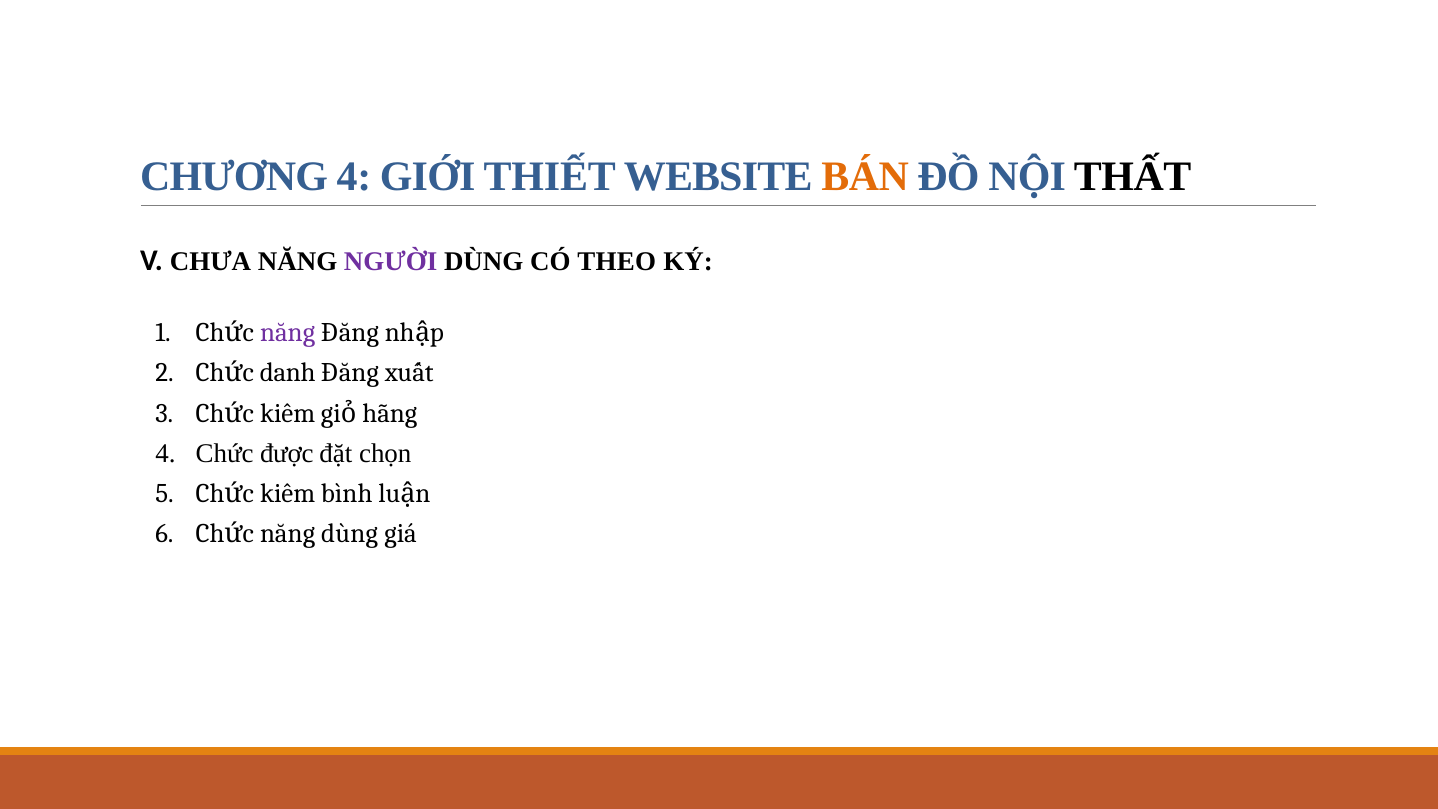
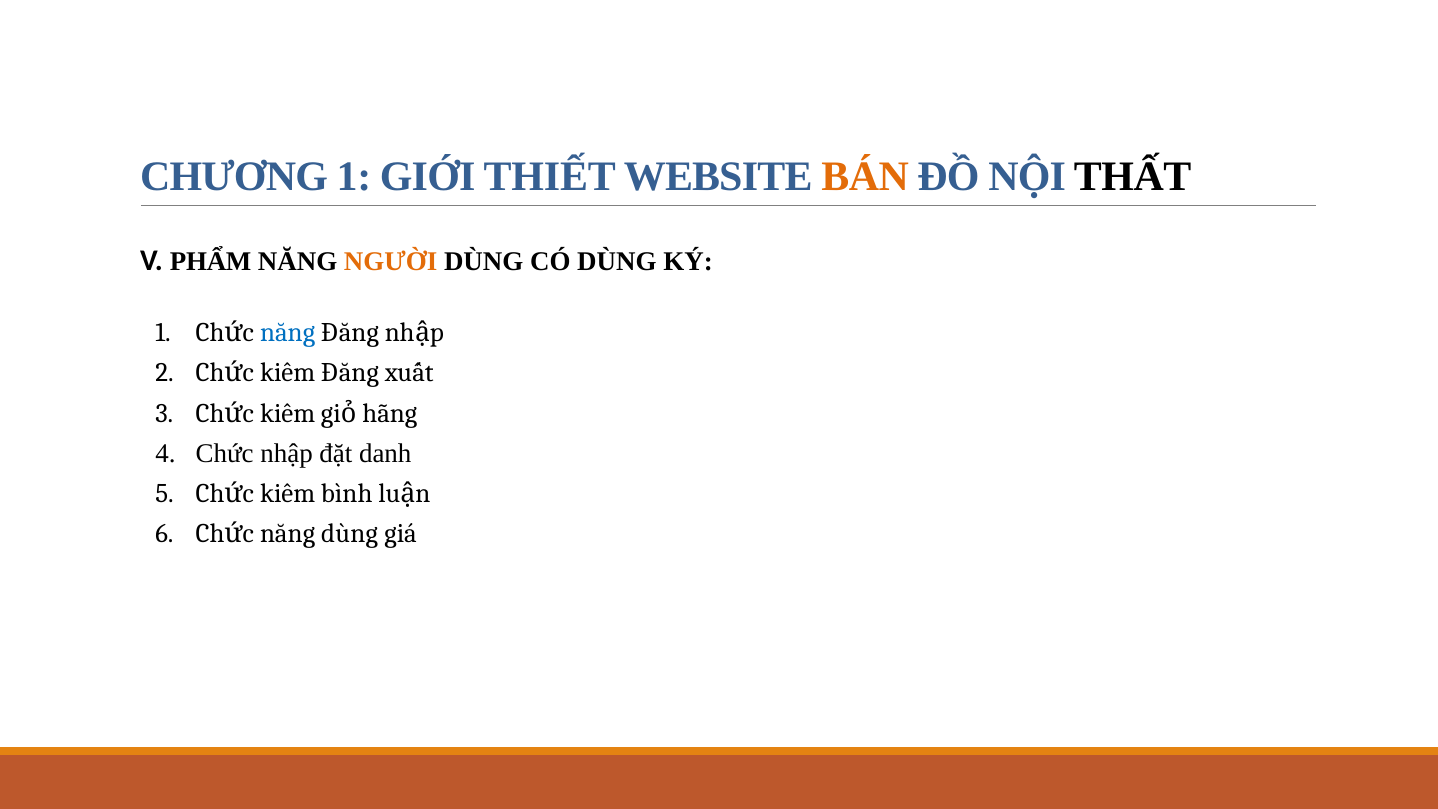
CHƯƠNG 4: 4 -> 1 (354, 177)
CHƯA: CHƯA -> PHẨM (211, 262)
NGƯỜI colour: purple -> orange (391, 262)
CÓ THEO: THEO -> DÙNG (617, 262)
năng colour: purple -> blue (288, 333)
danh: danh -> kiếm (288, 373)
được: được -> nhập (287, 453)
chọn: chọn -> danh (385, 453)
